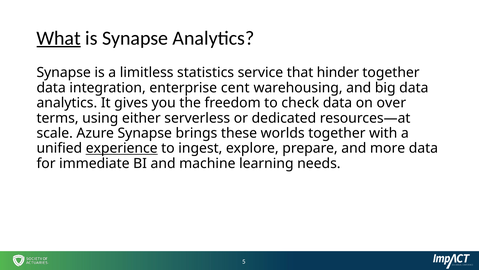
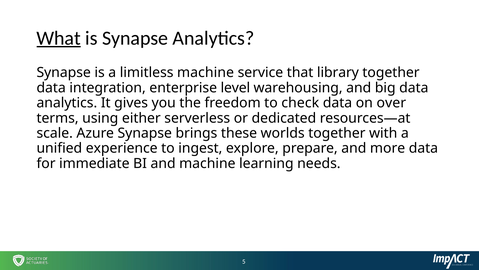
limitless statistics: statistics -> machine (206, 73)
hinder: hinder -> library (338, 73)
cent: cent -> level (235, 88)
experience underline: present -> none (122, 148)
